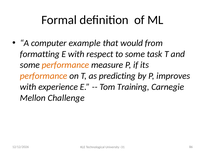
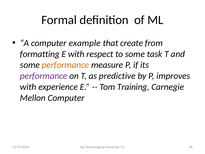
would: would -> create (132, 43)
performance colour: orange -> purple (44, 76)
predicting: predicting -> predictive (117, 76)
Mellon Challenge: Challenge -> Computer (66, 98)
